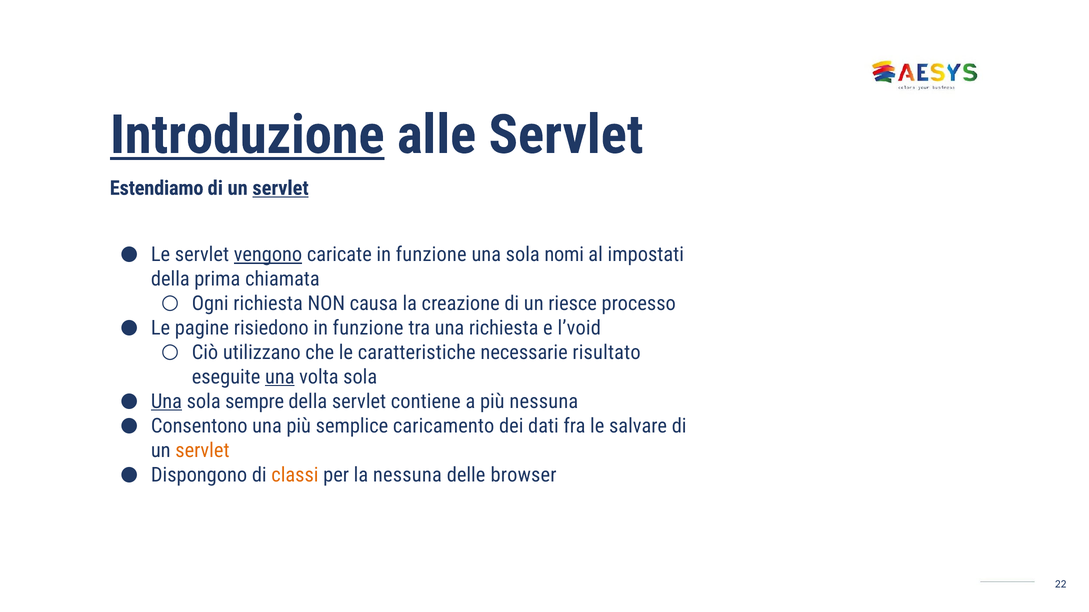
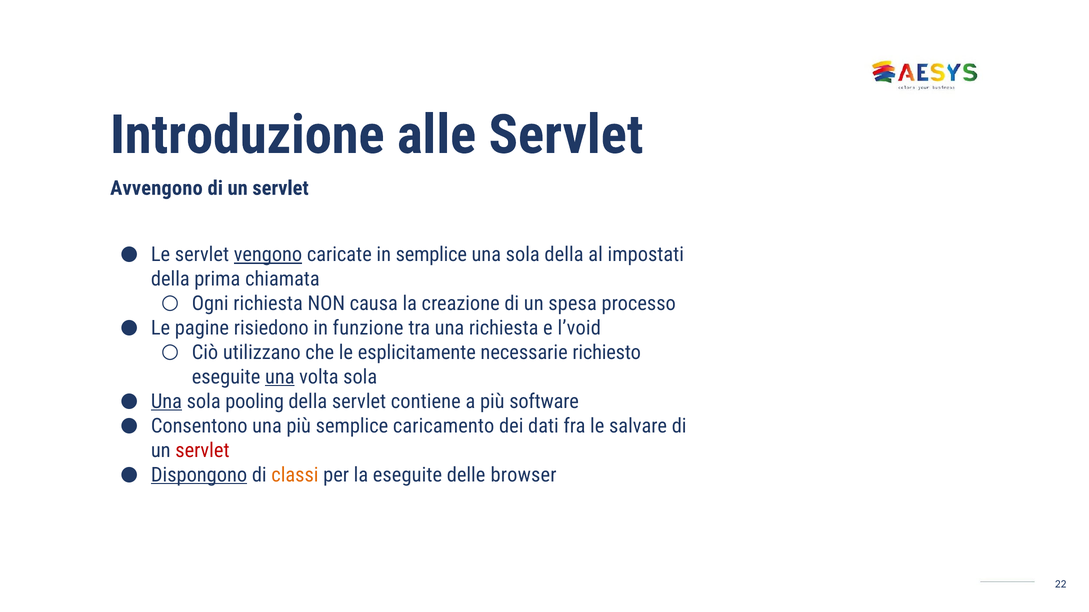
Introduzione underline: present -> none (247, 135)
Estendiamo: Estendiamo -> Avvengono (156, 188)
servlet underline: present -> none (281, 188)
caricate in funzione: funzione -> semplice (431, 255)
sola nomi: nomi -> della (564, 255)
riesce: riesce -> spesa (573, 304)
caratteristiche: caratteristiche -> esplicitamente (417, 353)
risultato: risultato -> richiesto (607, 353)
sempre: sempre -> pooling (255, 402)
più nessuna: nessuna -> software (544, 402)
servlet colour: orange -> red (202, 451)
Dispongono underline: none -> present (199, 475)
la nessuna: nessuna -> eseguite (407, 475)
